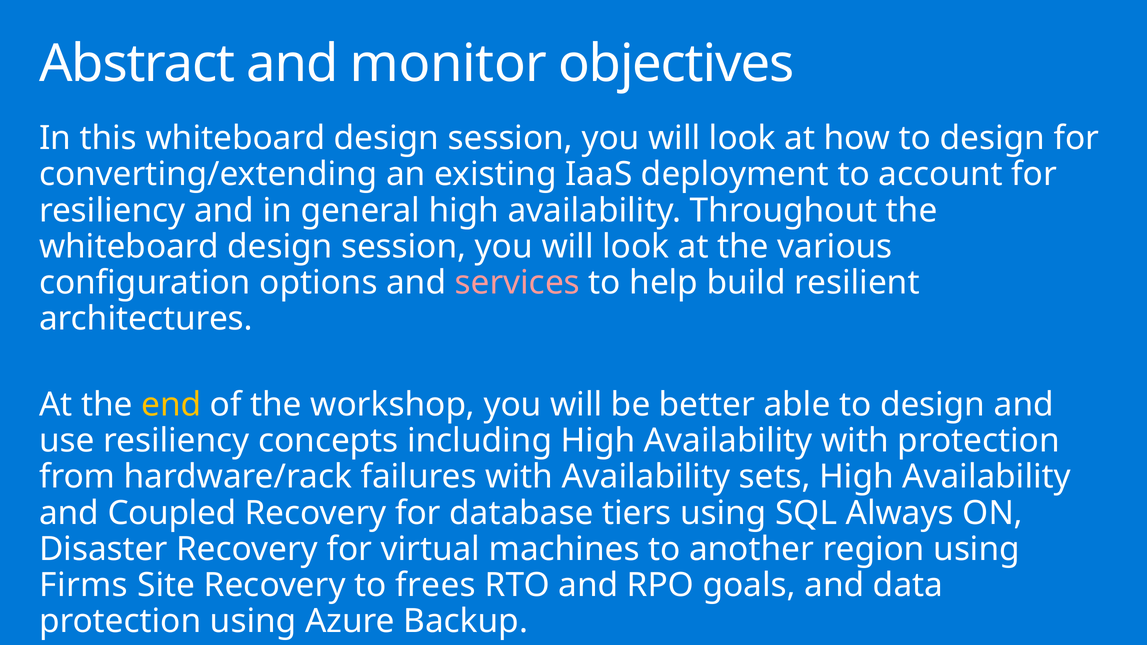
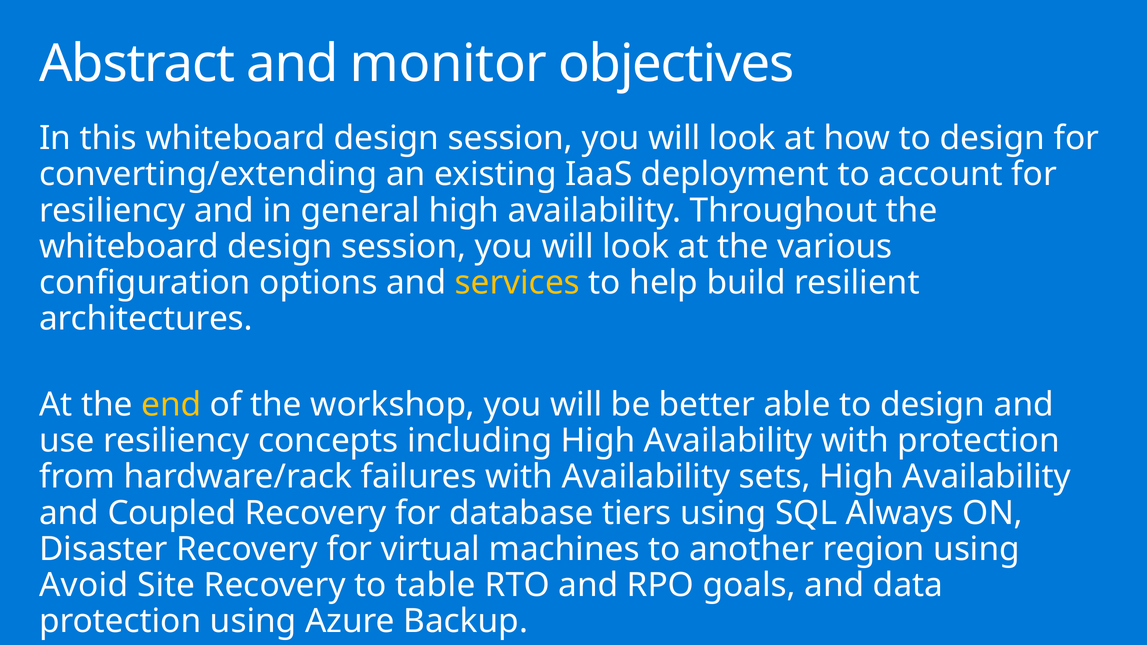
services colour: pink -> yellow (517, 283)
Firms: Firms -> Avoid (84, 585)
frees: frees -> table (436, 585)
